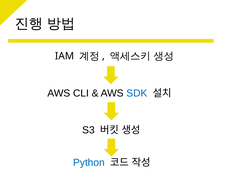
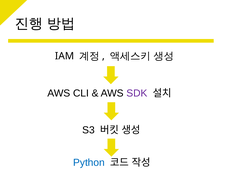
SDK colour: blue -> purple (137, 93)
